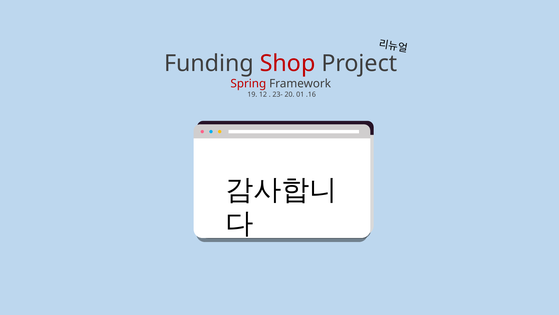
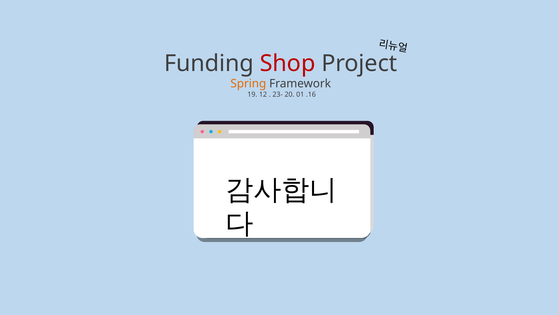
Spring colour: red -> orange (248, 84)
